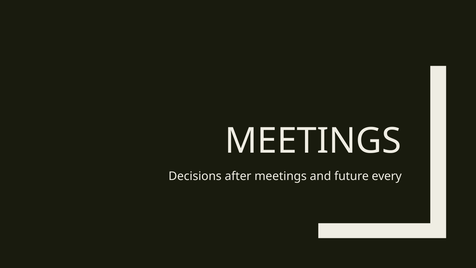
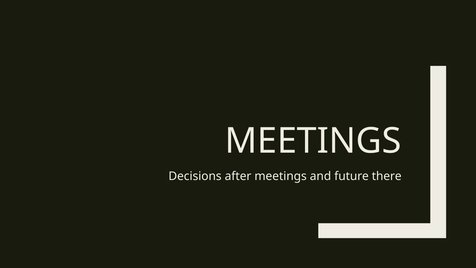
every: every -> there (387, 176)
